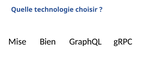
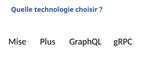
Bien: Bien -> Plus (48, 41)
